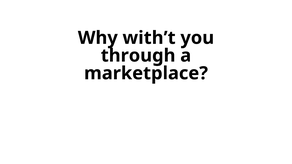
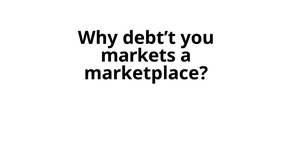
with’t: with’t -> debt’t (149, 38)
through: through -> markets (138, 56)
